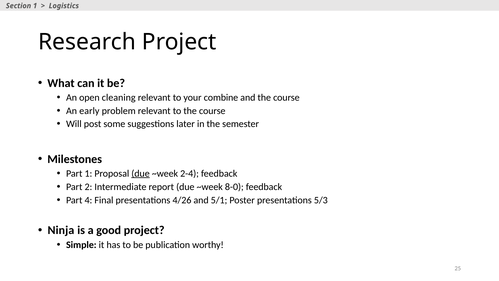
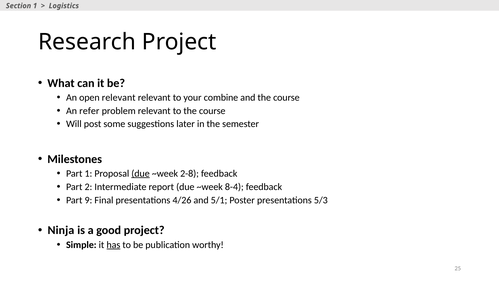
open cleaning: cleaning -> relevant (119, 97)
early: early -> refer (89, 111)
2-4: 2-4 -> 2-8 (190, 173)
8-0: 8-0 -> 8-4 (234, 187)
4: 4 -> 9 (88, 200)
has underline: none -> present (113, 244)
